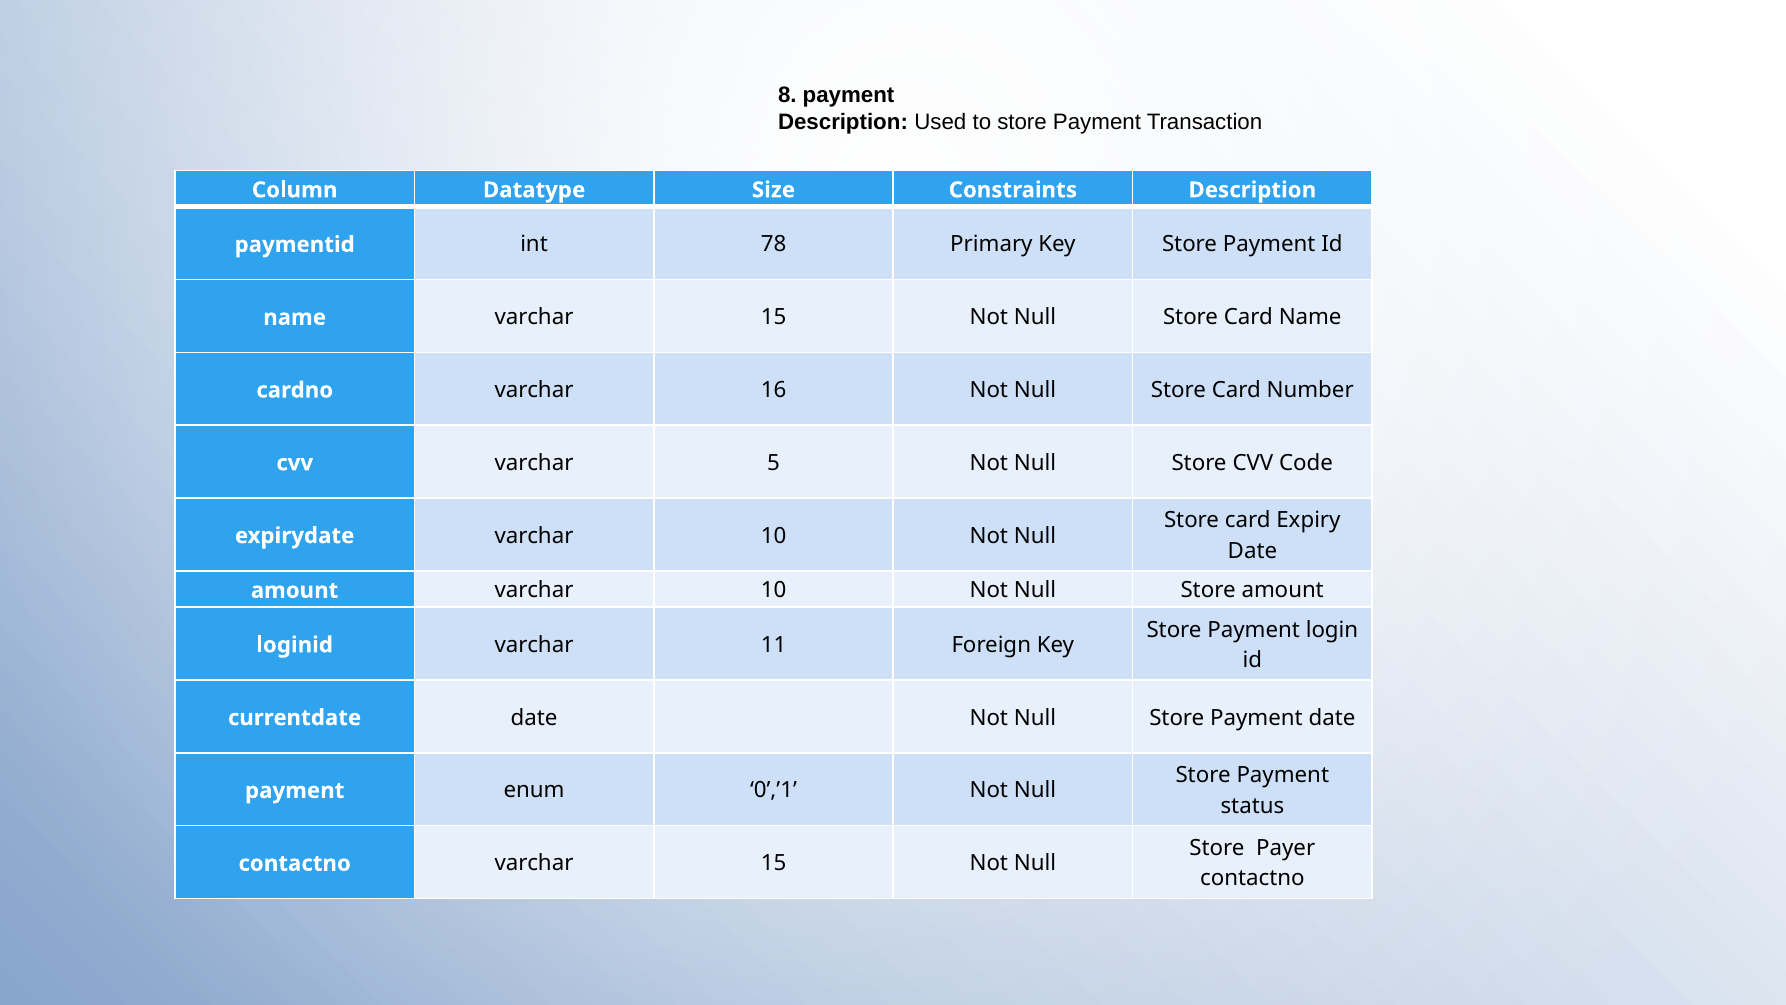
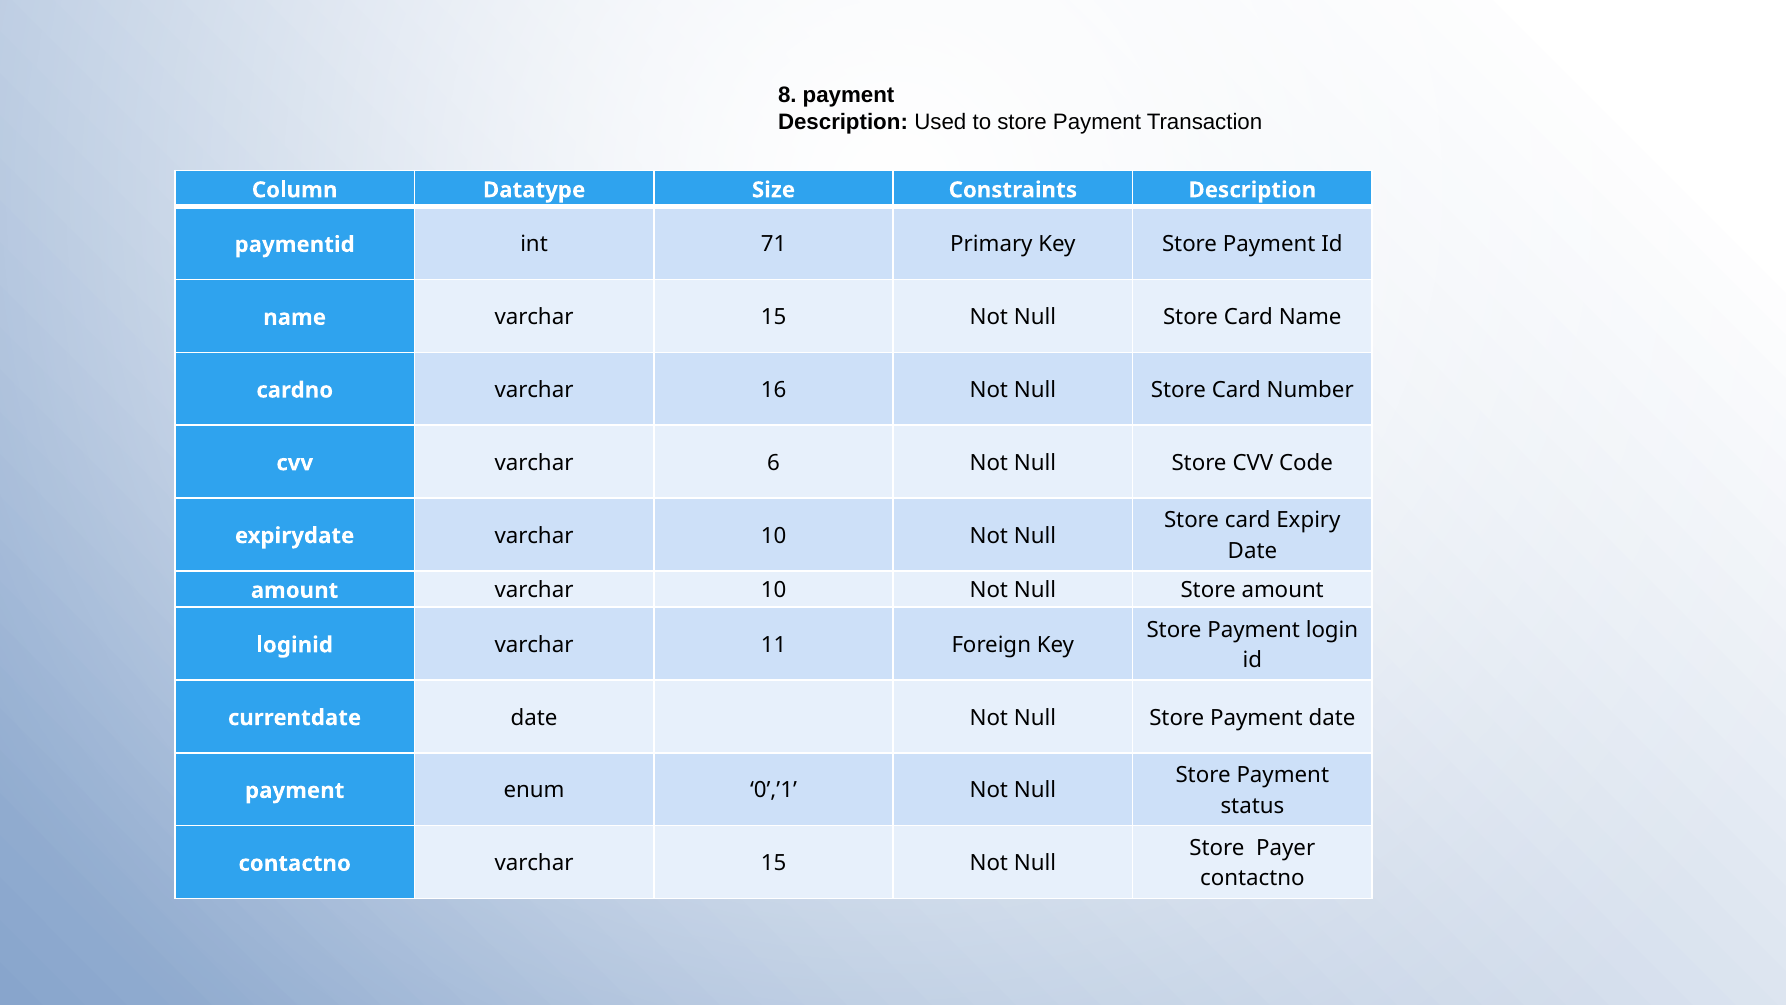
78: 78 -> 71 (774, 245)
5: 5 -> 6 (774, 463)
